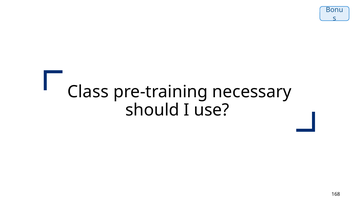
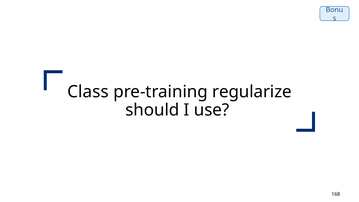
necessary: necessary -> regularize (252, 92)
